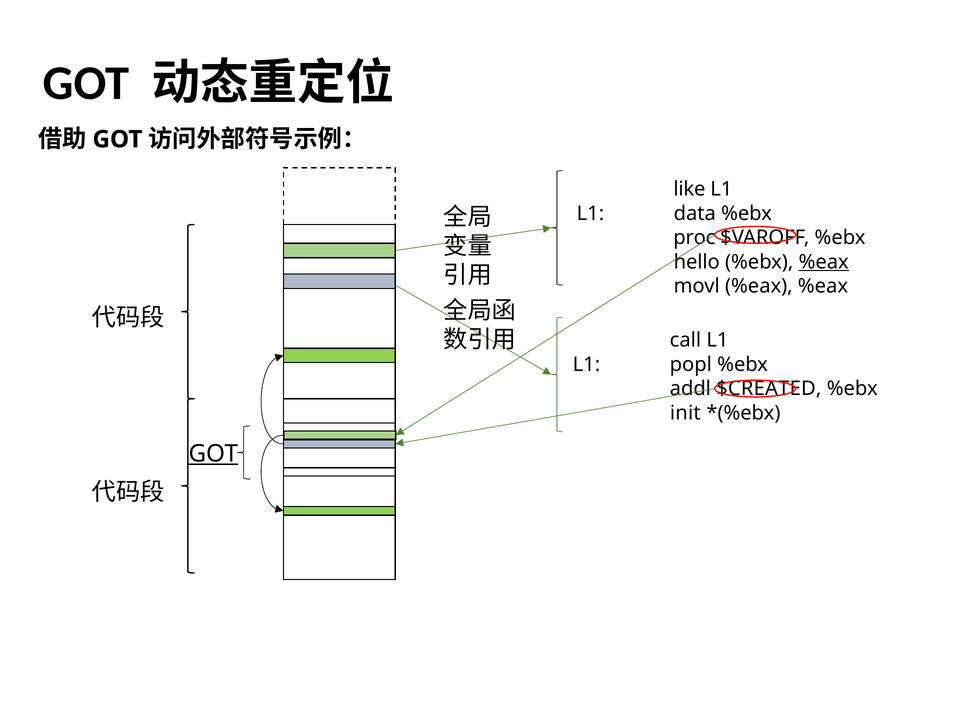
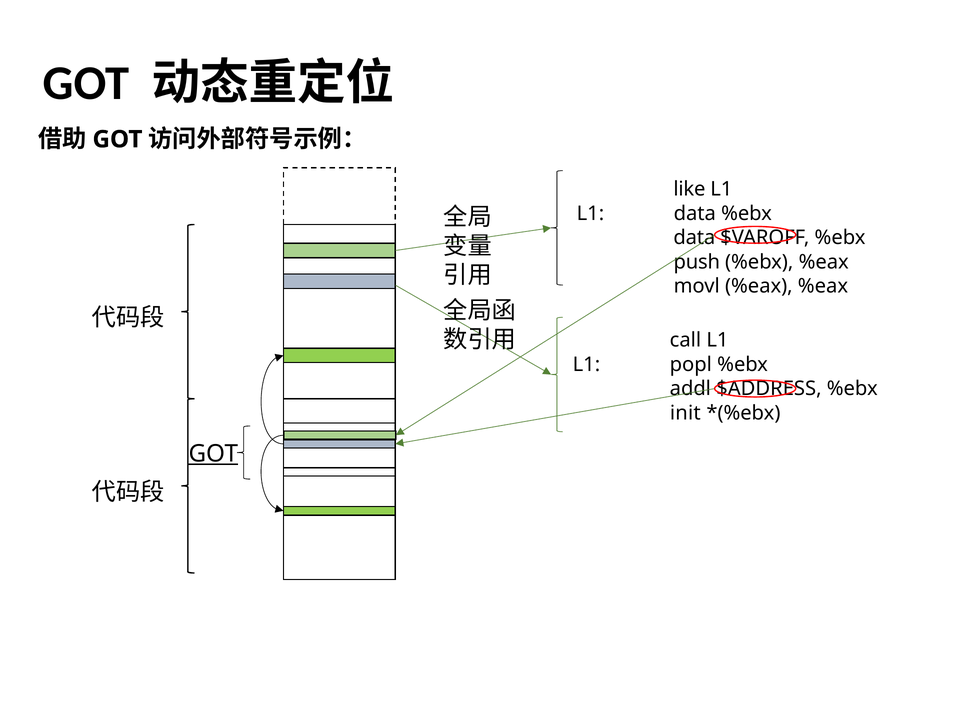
proc: proc -> data (694, 238)
hello: hello -> push (697, 262)
%eax underline: present -> none (824, 262)
$CREATED: $CREATED -> $ADDRESS (769, 389)
